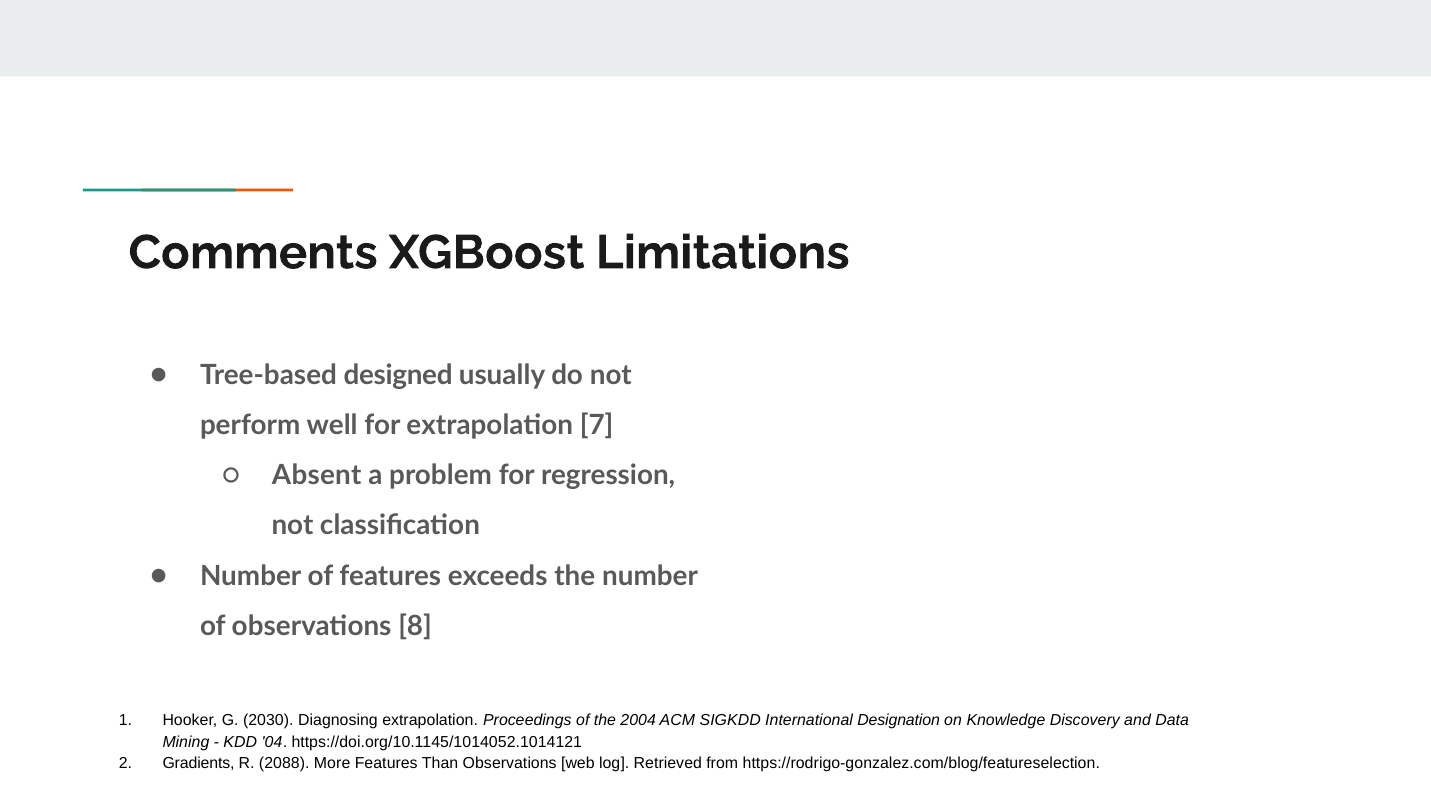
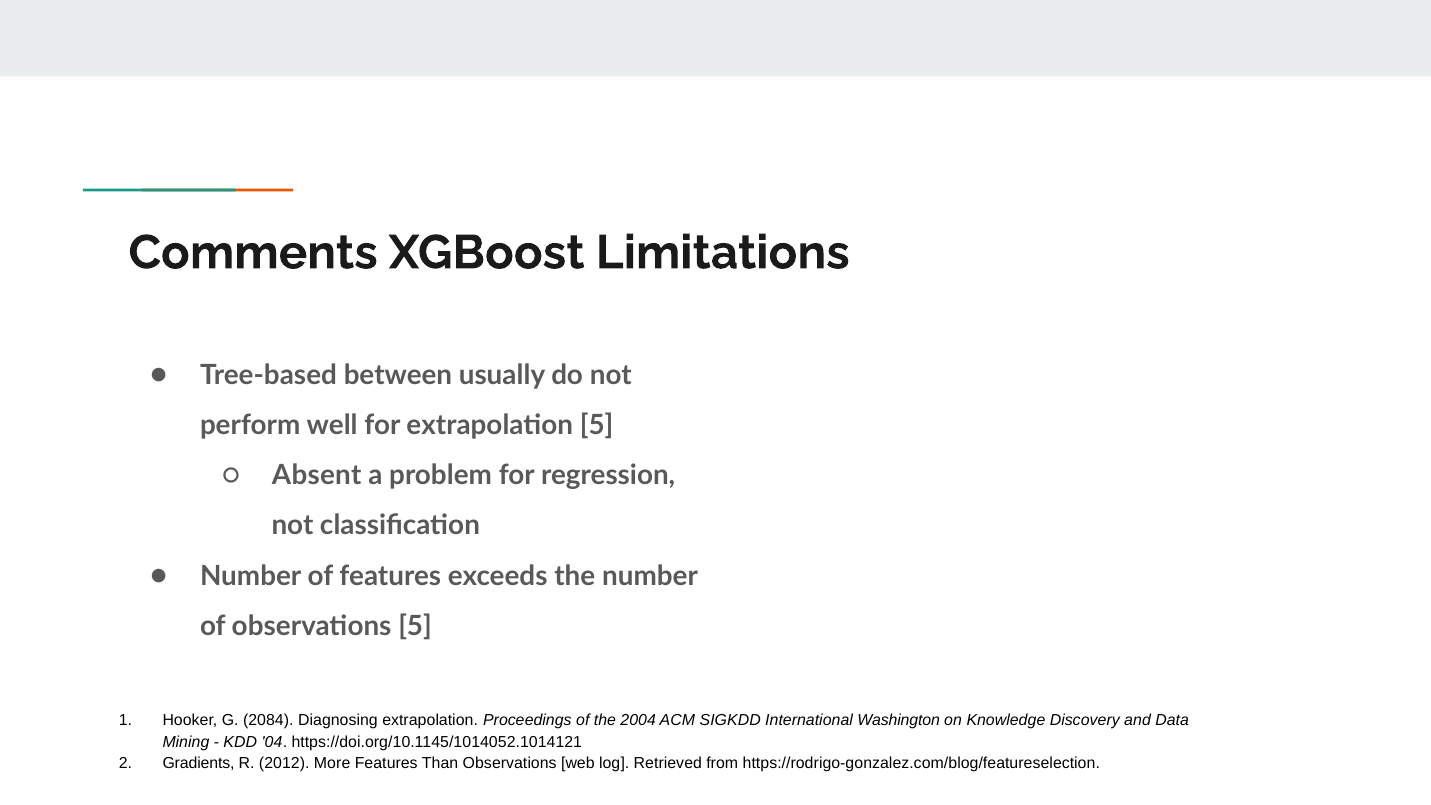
designed: designed -> between (398, 375)
extrapolation 7: 7 -> 5 (597, 425)
observations 8: 8 -> 5 (415, 626)
2030: 2030 -> 2084 (268, 720)
Designation: Designation -> Washington (899, 720)
2088: 2088 -> 2012 (284, 764)
